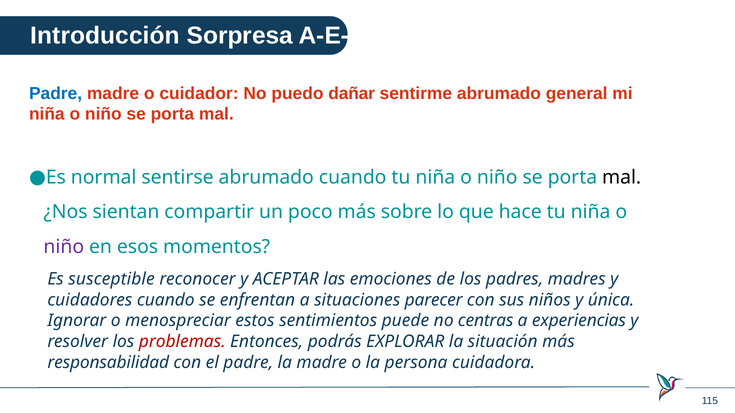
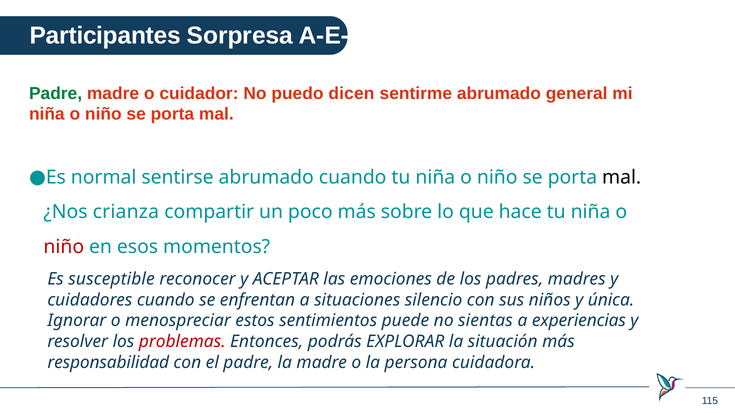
Introducción: Introducción -> Participantes (105, 36)
Padre colour: blue -> green (56, 93)
dañar: dañar -> dicen (351, 93)
sientan: sientan -> crianza (126, 212)
niño colour: purple -> red (64, 247)
parecer: parecer -> silencio (434, 300)
centras: centras -> sientas (485, 321)
